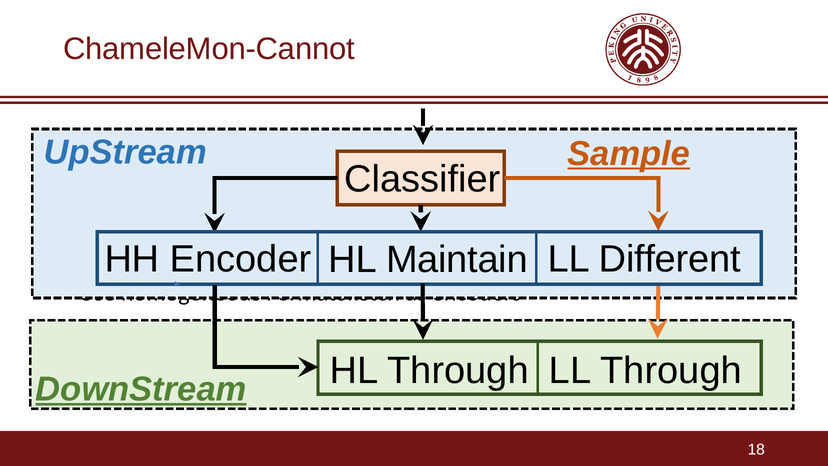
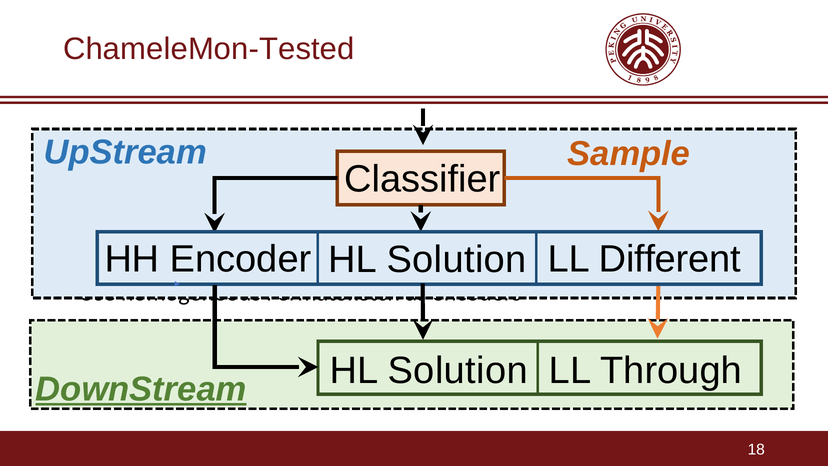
ChameleMon-Cannot: ChameleMon-Cannot -> ChameleMon-Tested (209, 49)
Sample underline: present -> none (629, 154)
Maintain: Maintain -> Solution (457, 259)
Through: Through -> Solution (458, 370)
